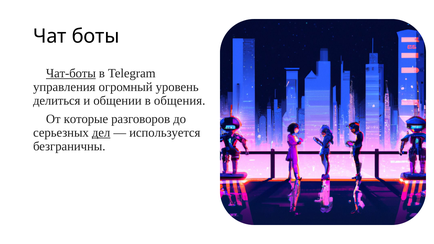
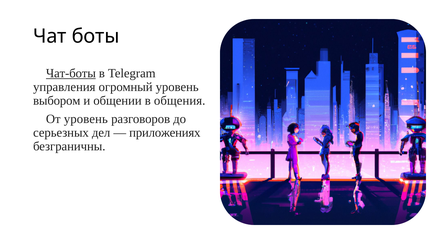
делиться: делиться -> выбором (57, 101)
От которые: которые -> уровень (86, 119)
дел underline: present -> none (101, 133)
используется: используется -> приложениях (165, 133)
